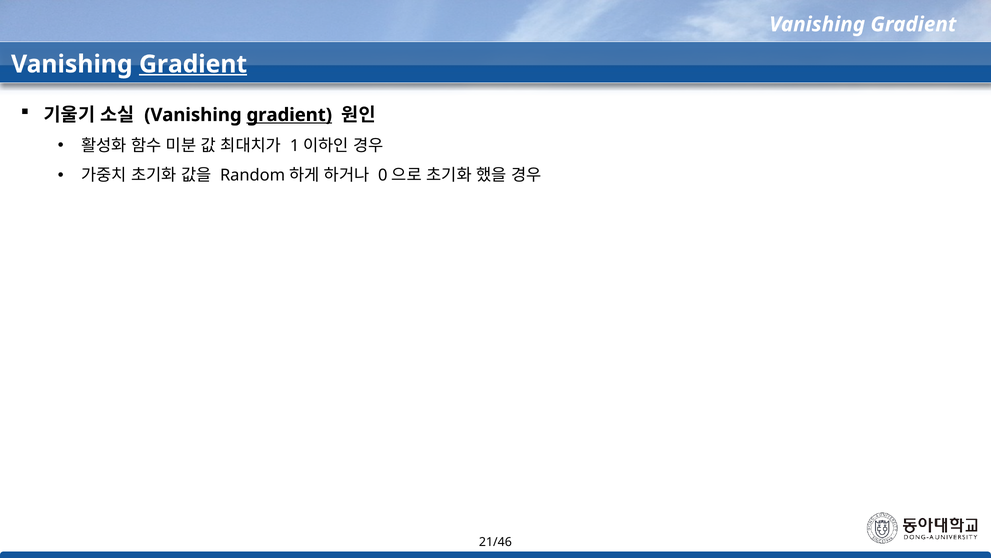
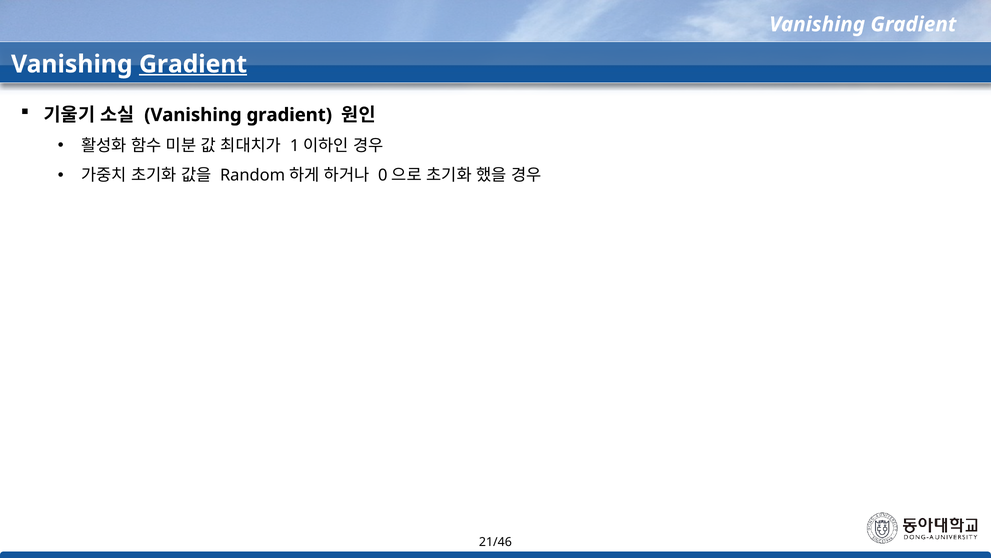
gradient underline: present -> none (289, 115)
